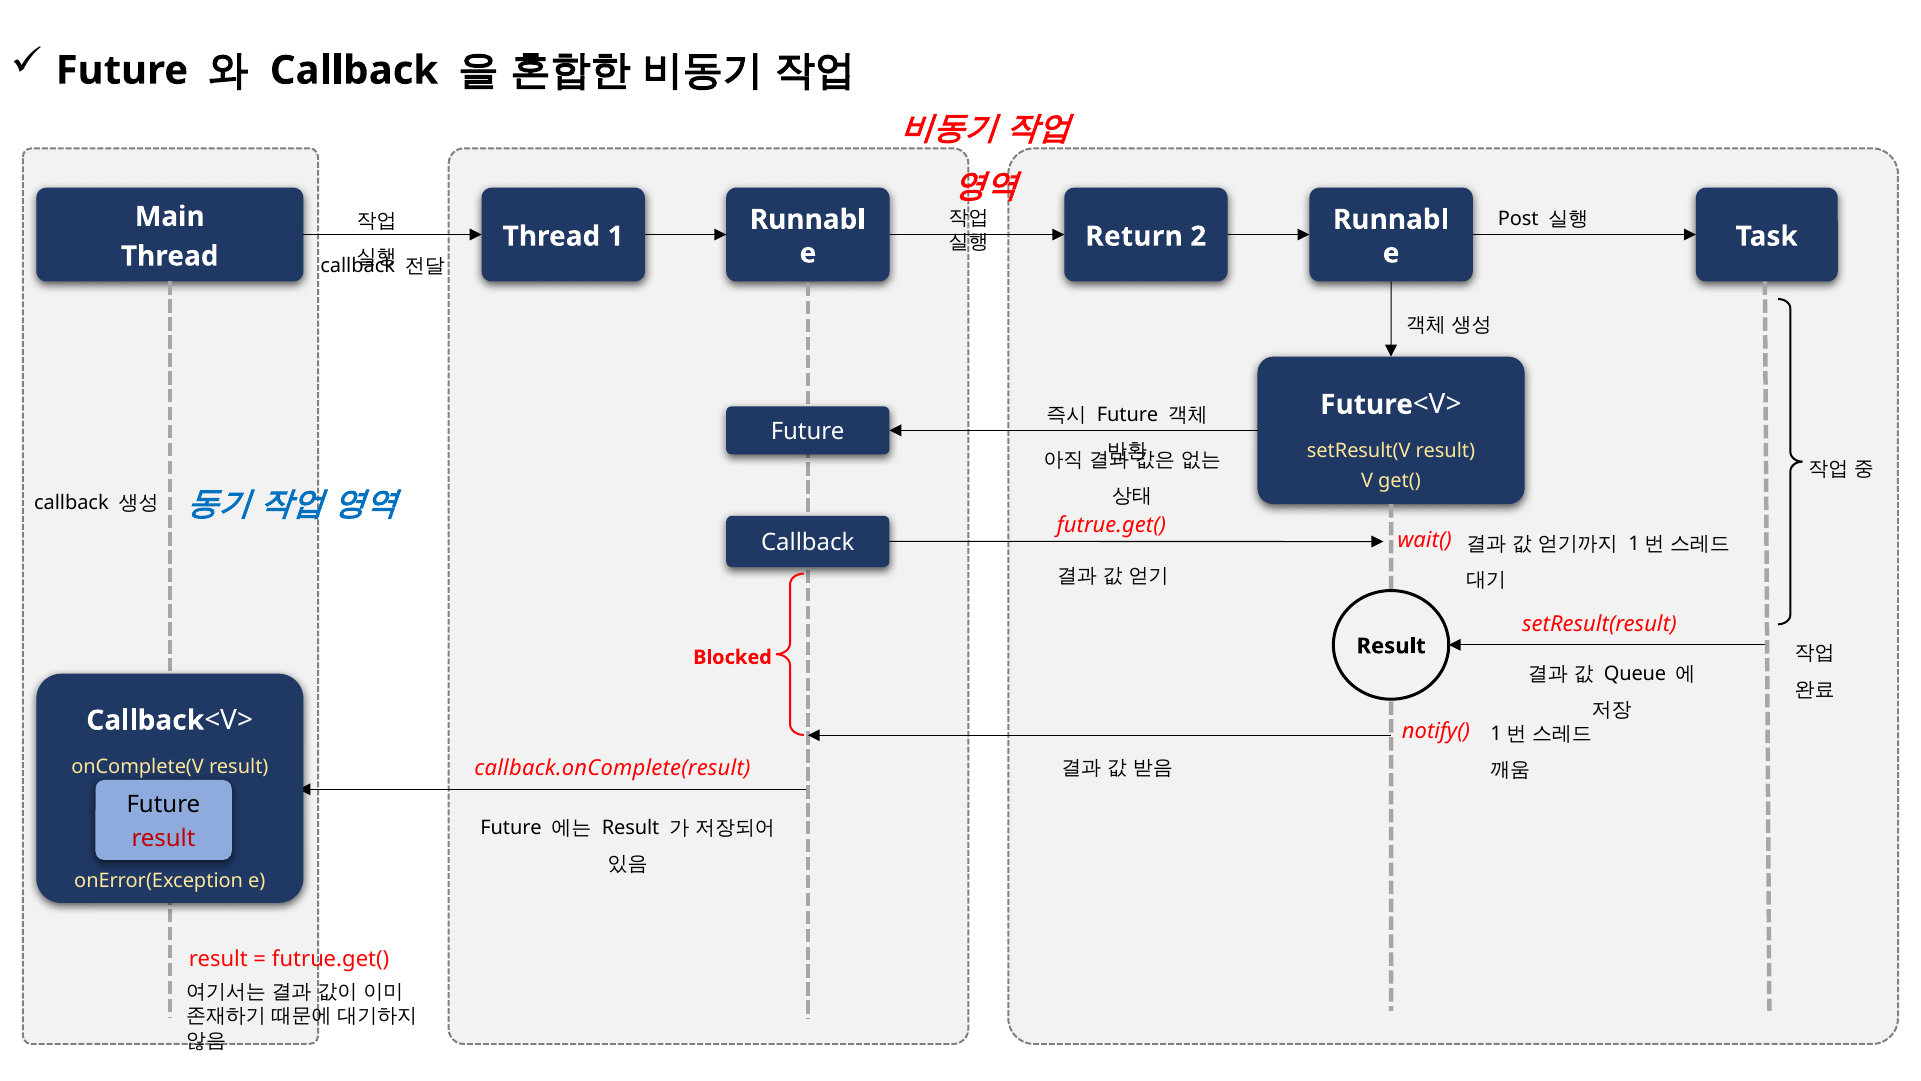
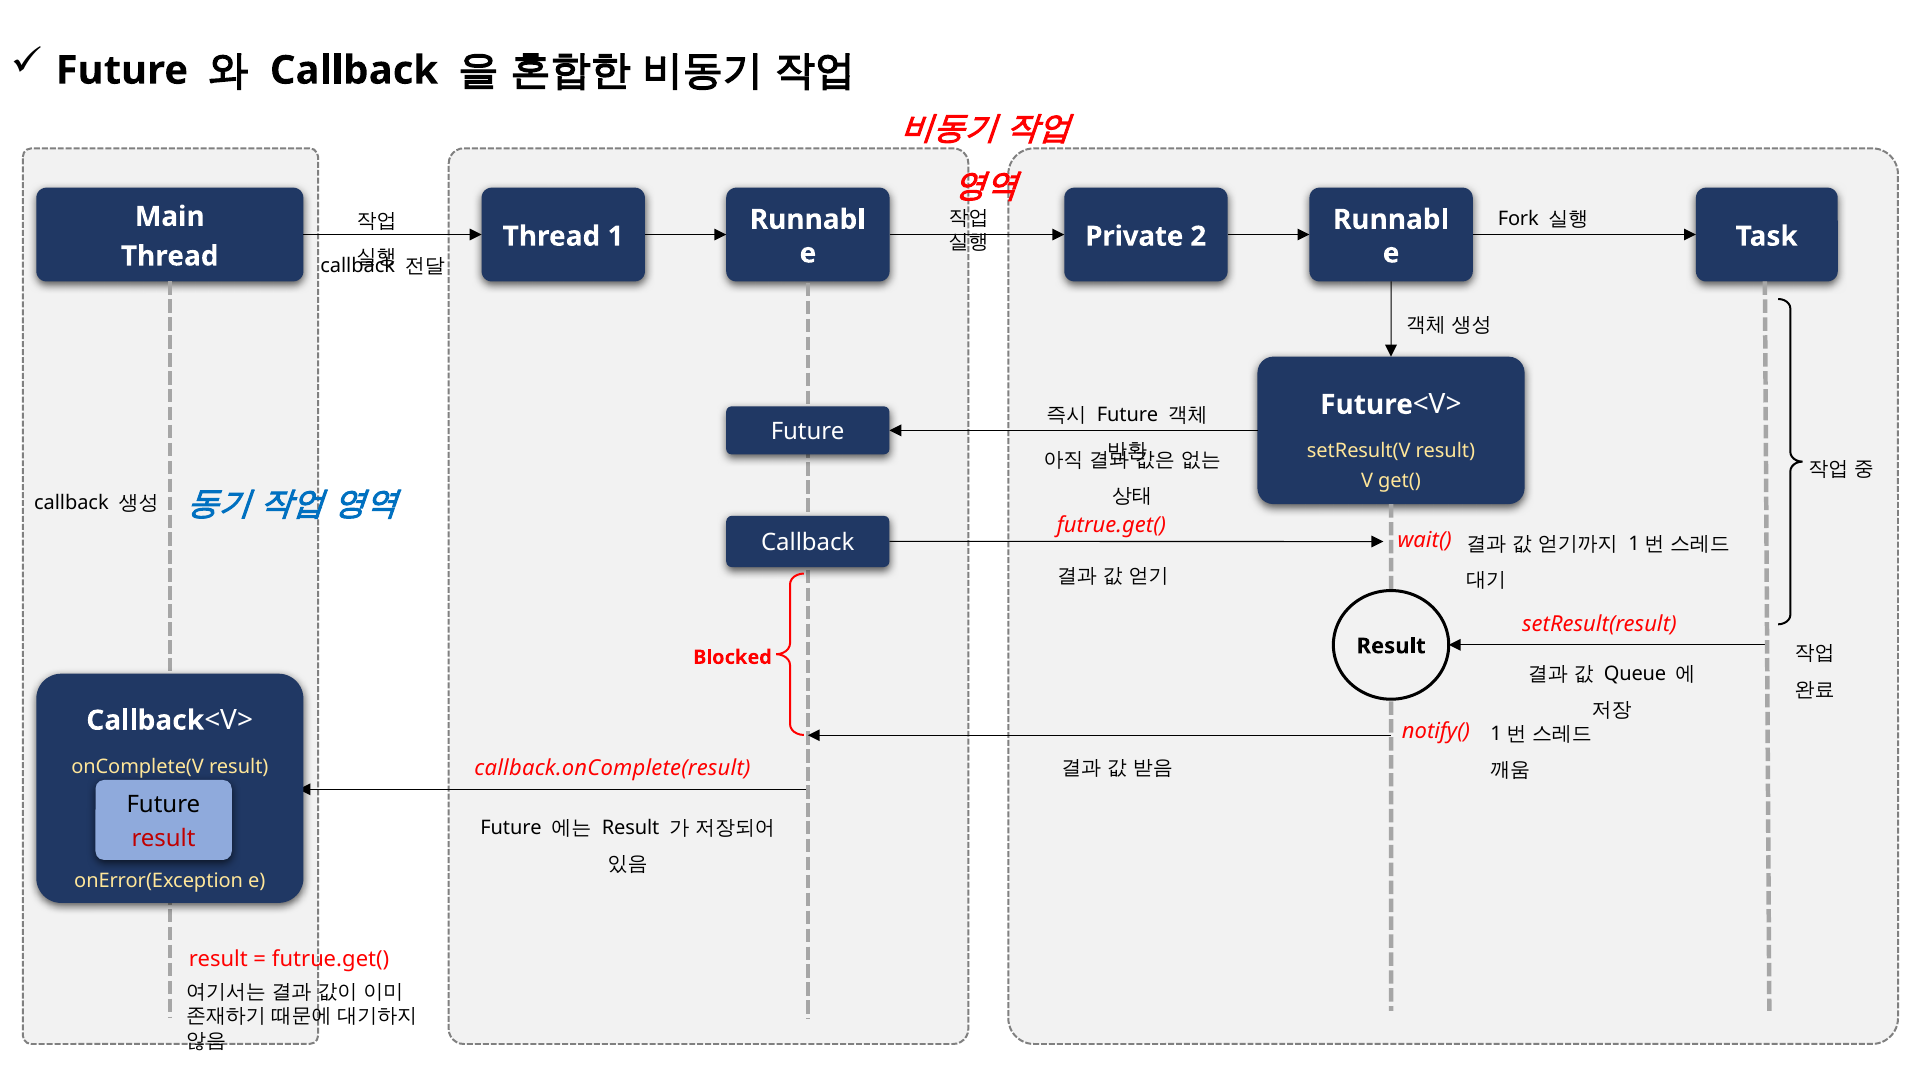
Post: Post -> Fork (1518, 219)
Return: Return -> Private (1134, 236)
